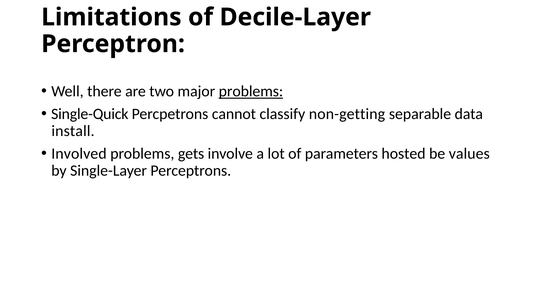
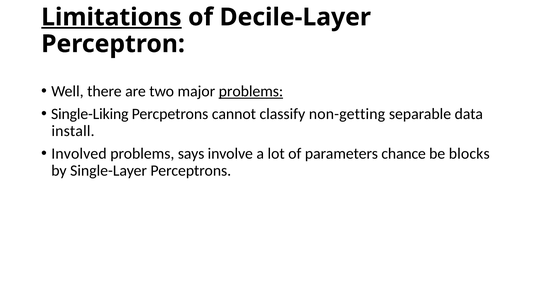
Limitations underline: none -> present (111, 17)
Single-Quick: Single-Quick -> Single-Liking (90, 114)
gets: gets -> says (191, 154)
hosted: hosted -> chance (404, 154)
values: values -> blocks (469, 154)
